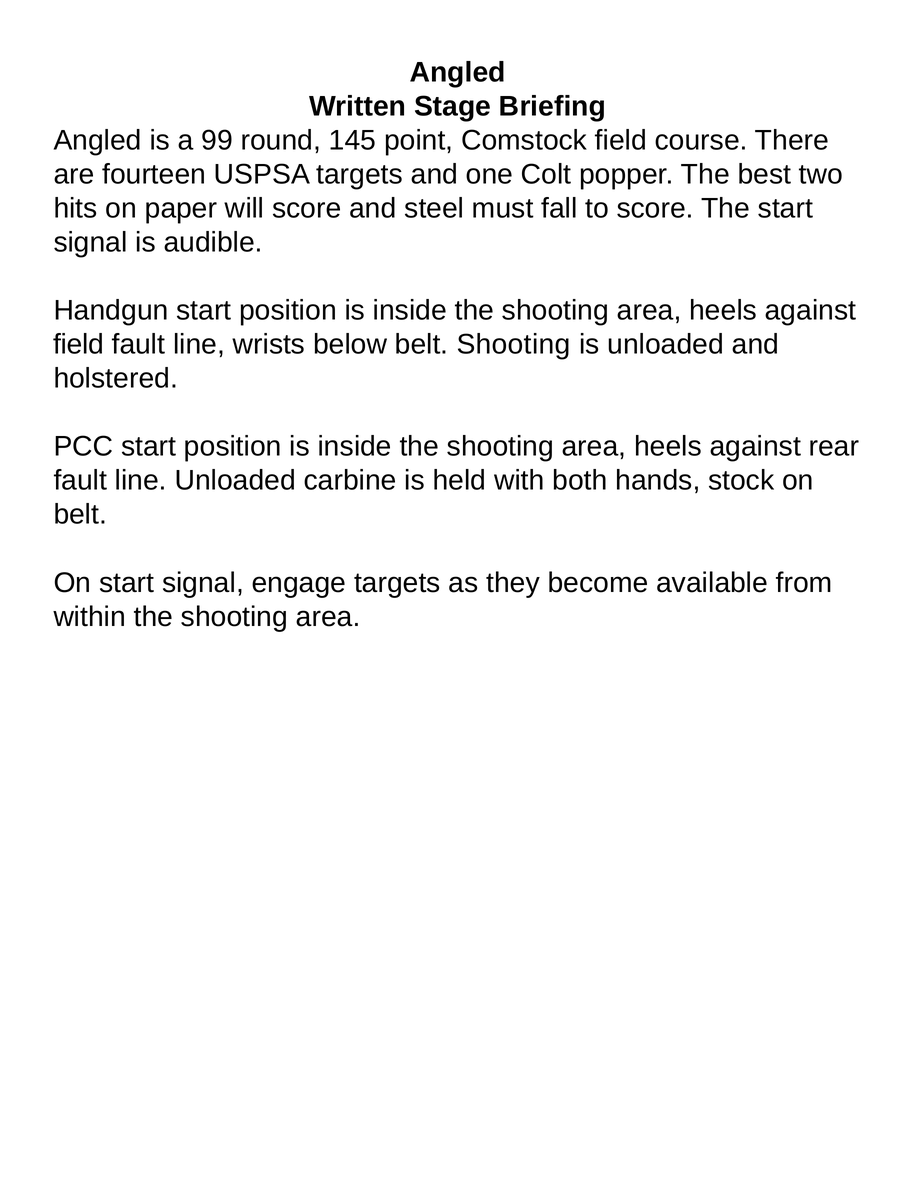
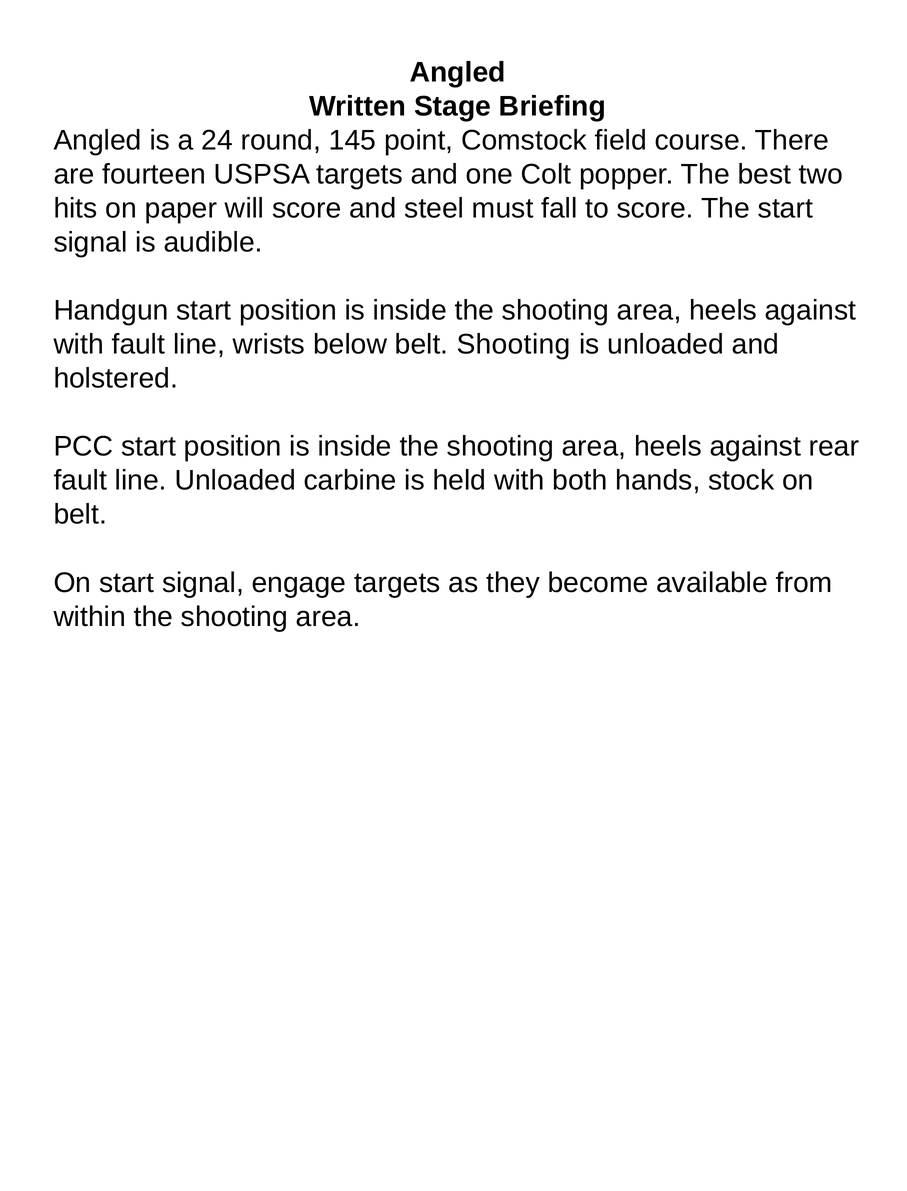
99: 99 -> 24 (217, 140)
field: field -> with (79, 344)
